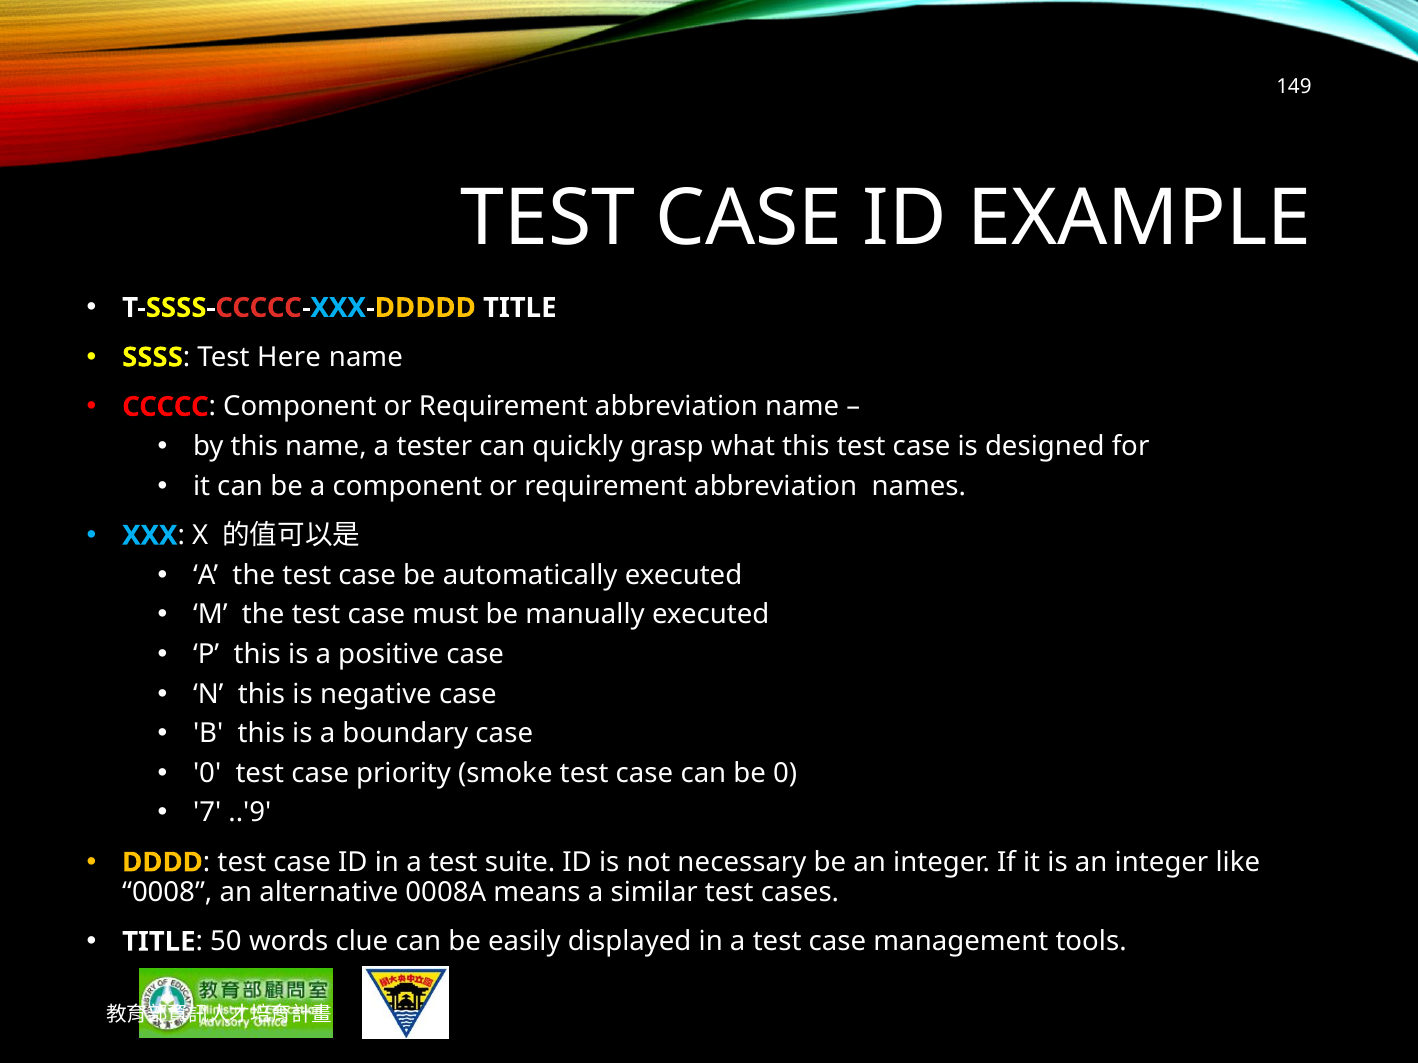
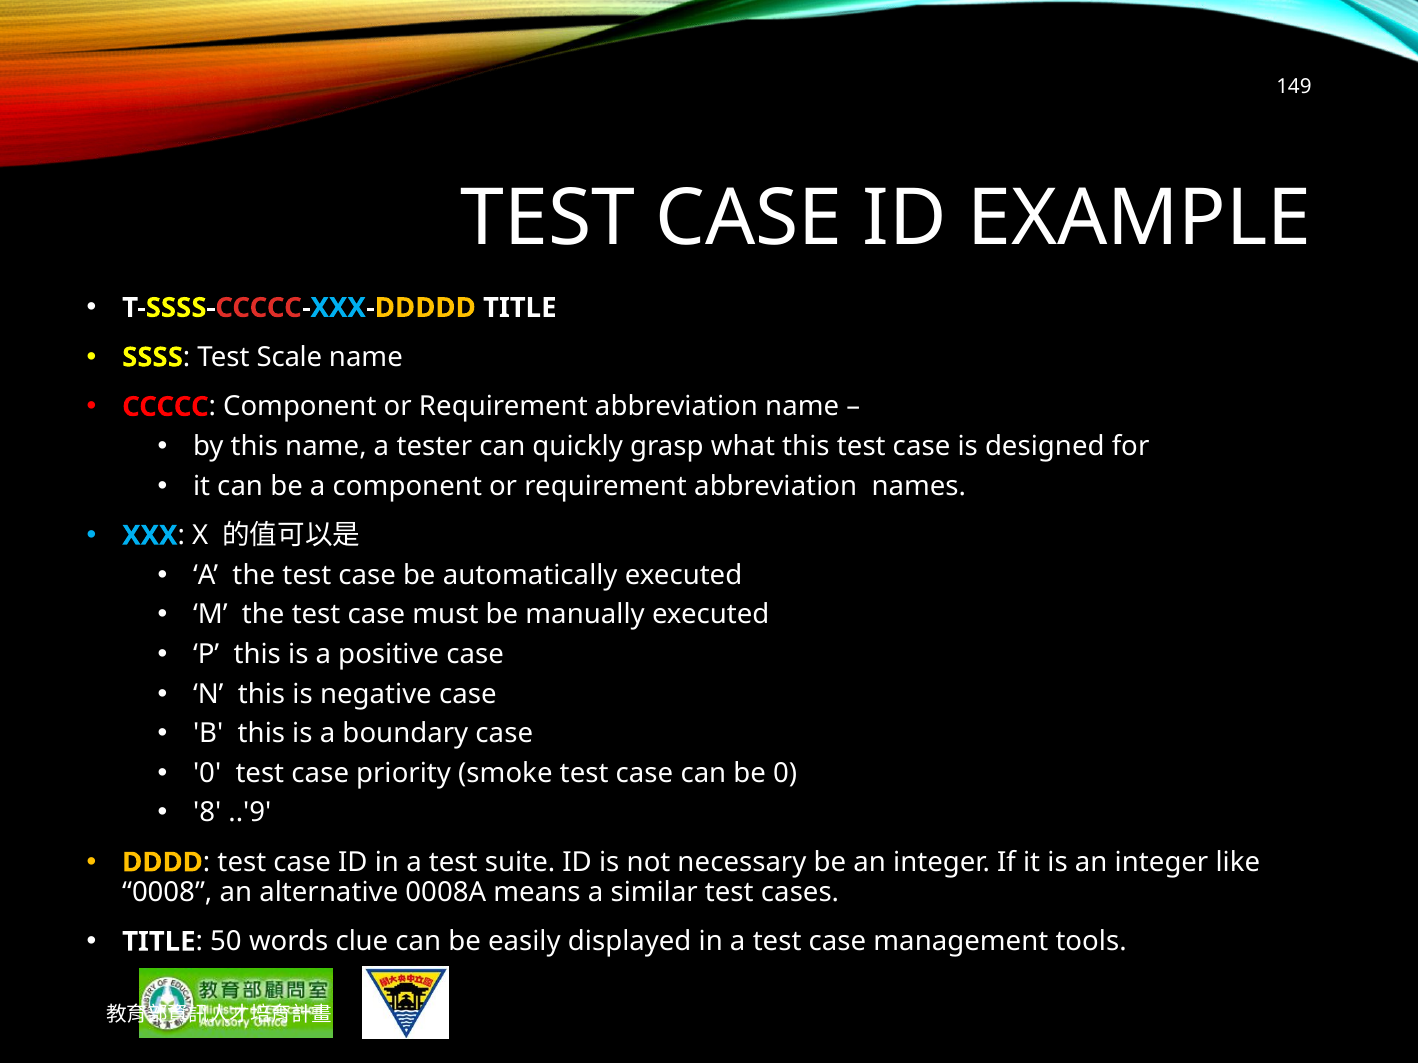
Here: Here -> Scale (289, 357)
7: 7 -> 8 (207, 813)
